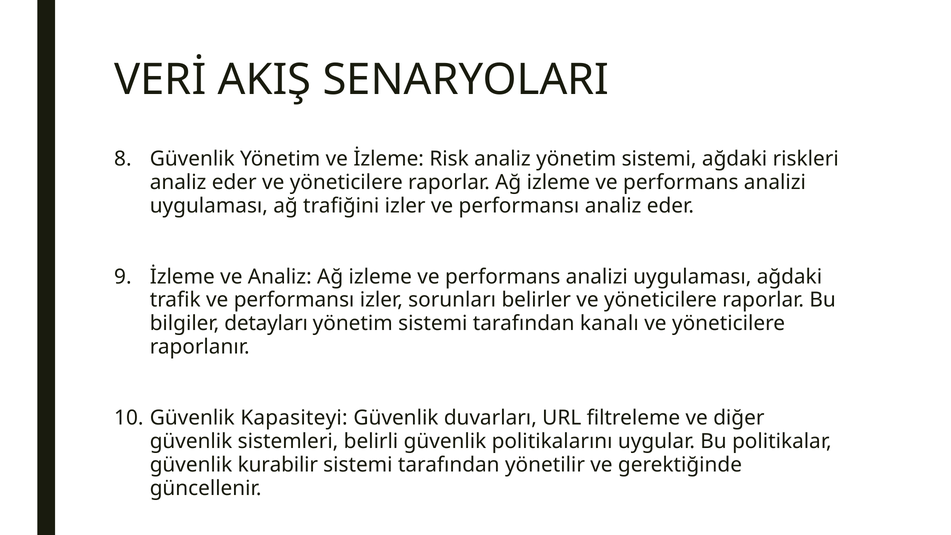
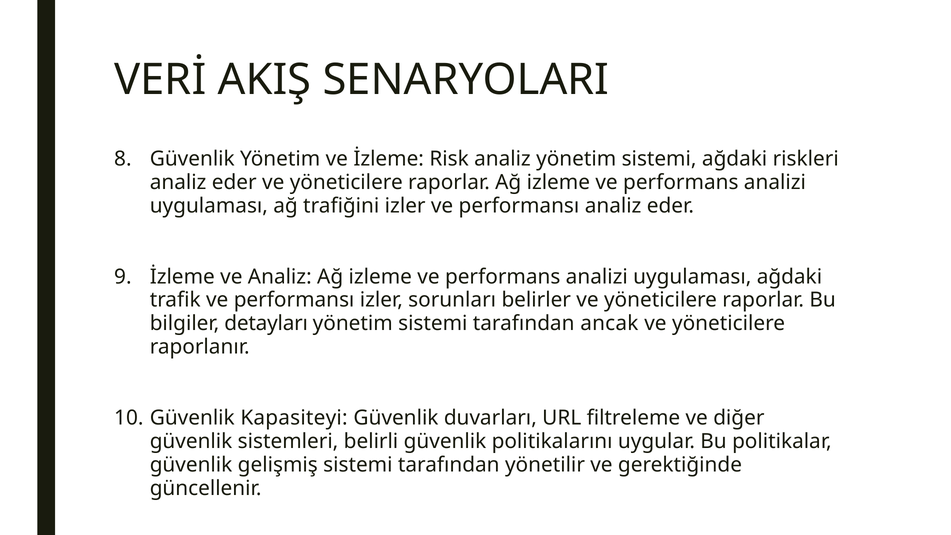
kanalı: kanalı -> ancak (609, 324)
kurabilir: kurabilir -> gelişmiş (278, 465)
